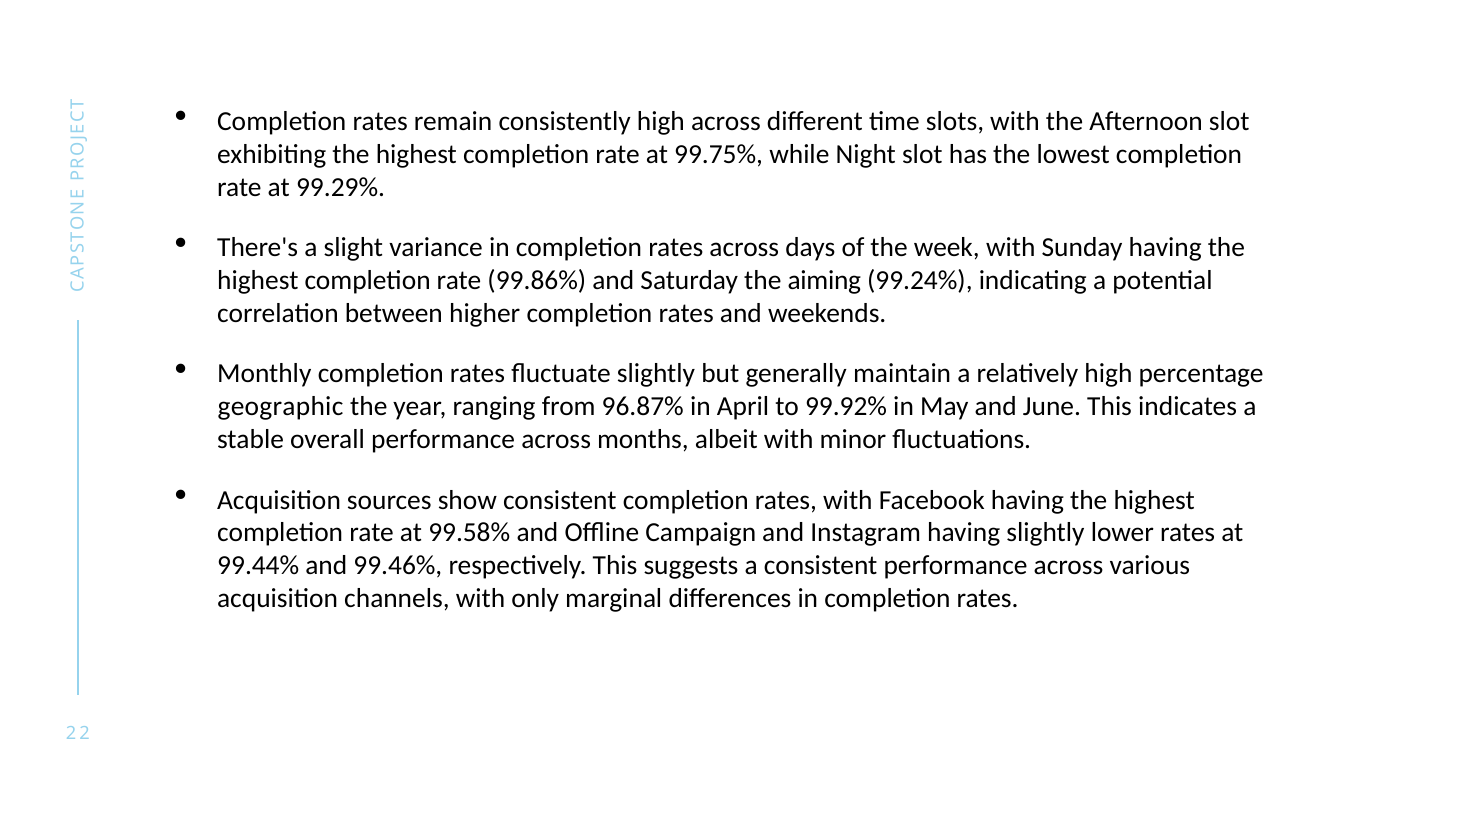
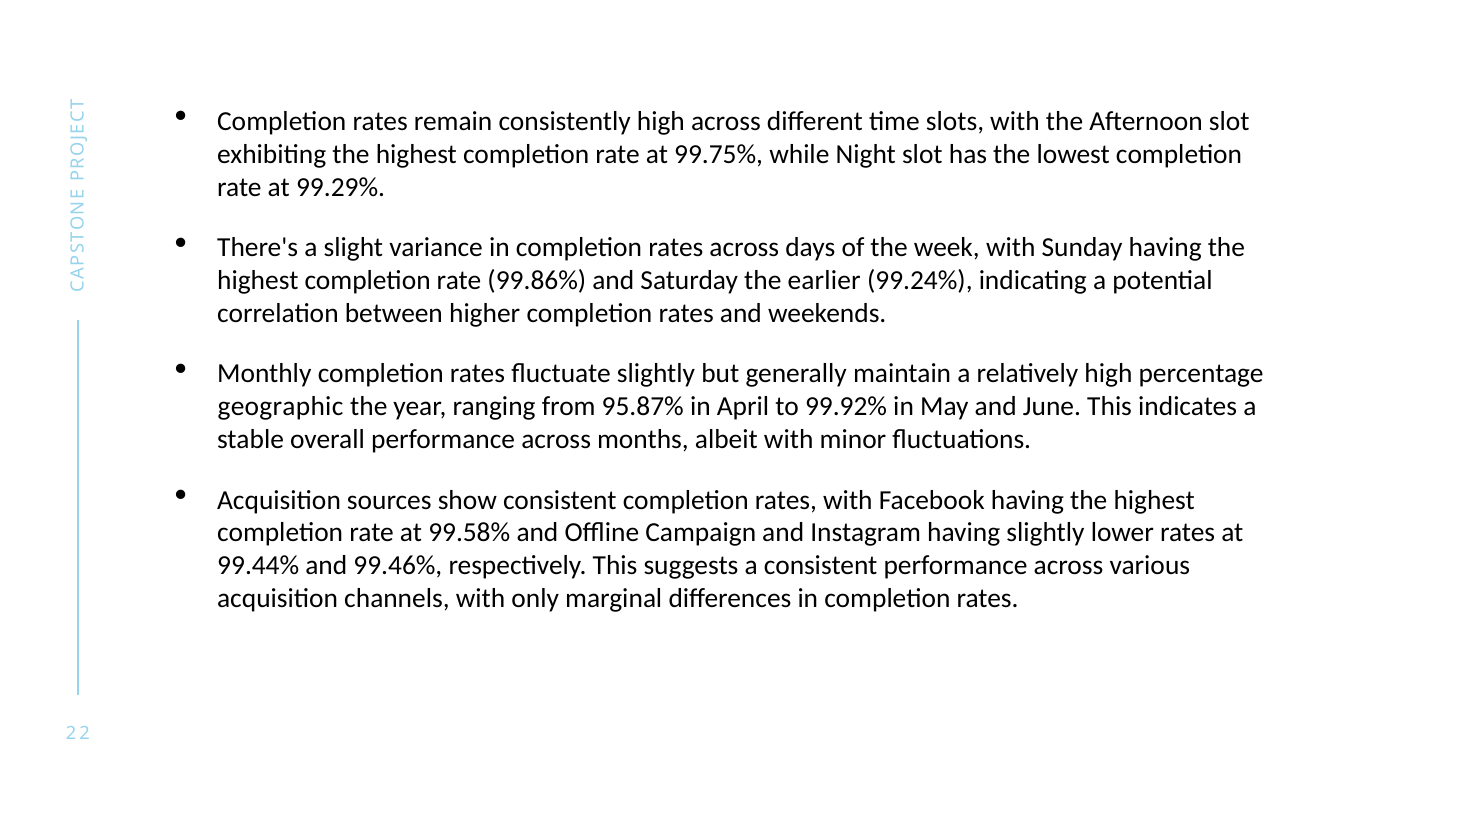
aiming: aiming -> earlier (824, 280)
96.87%: 96.87% -> 95.87% (643, 407)
